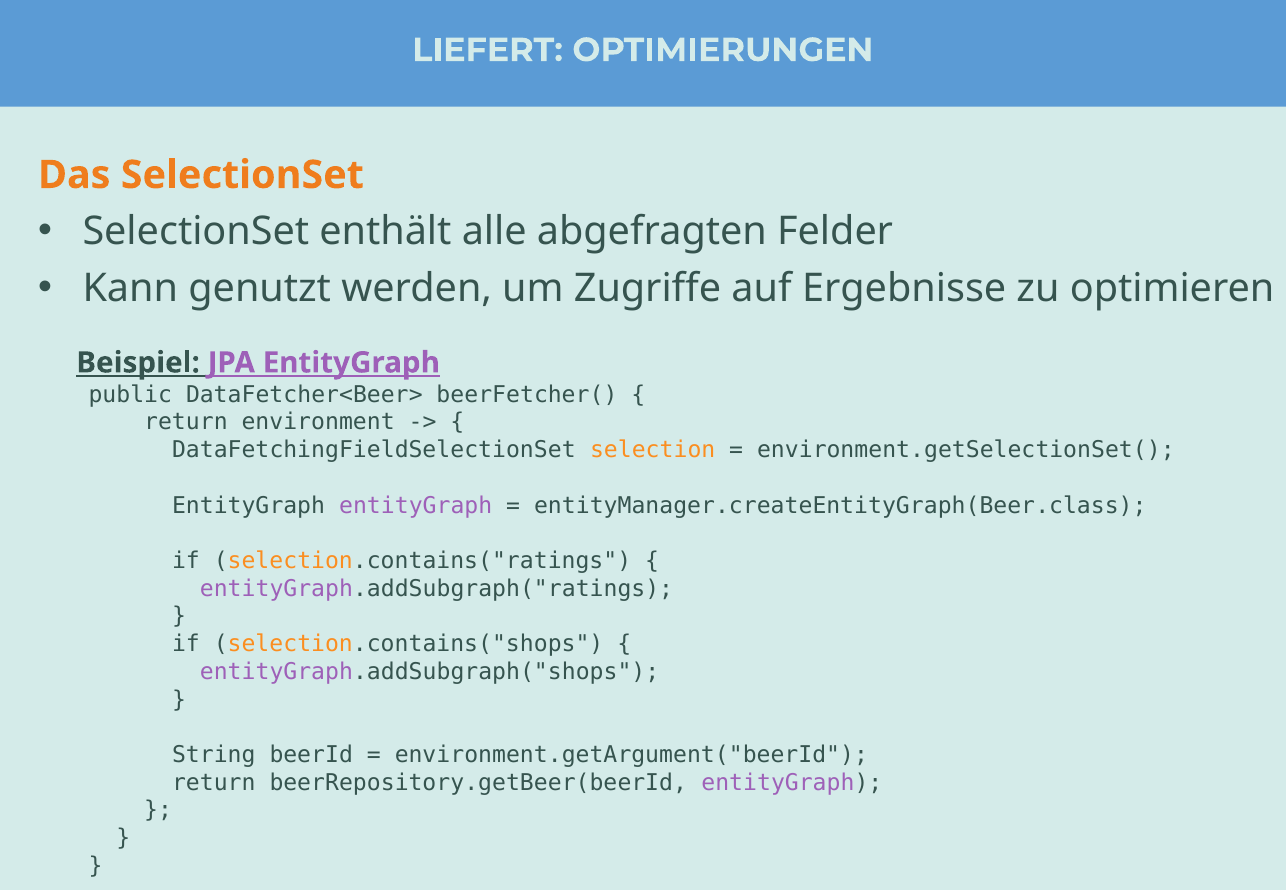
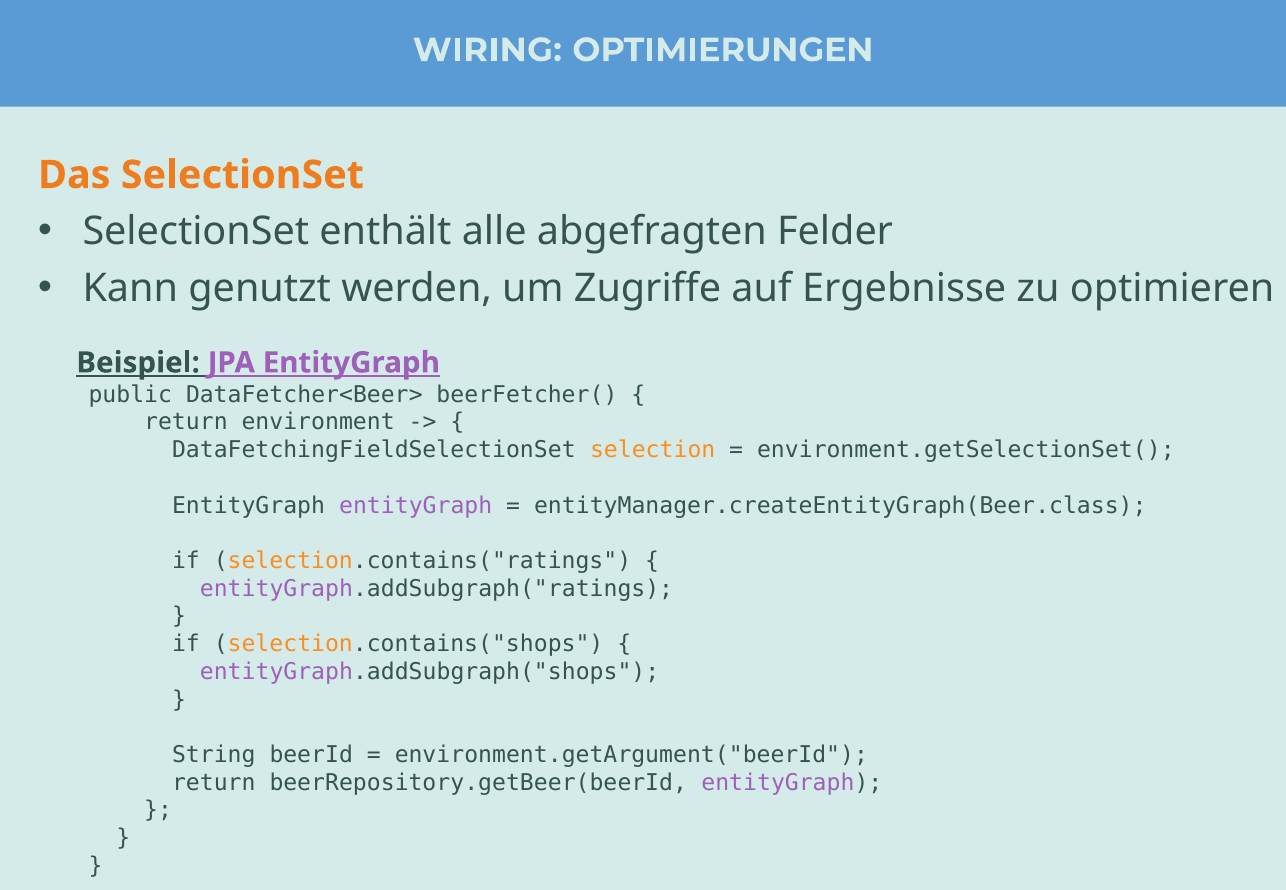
LIEFERT: LIEFERT -> WIRING (487, 50)
